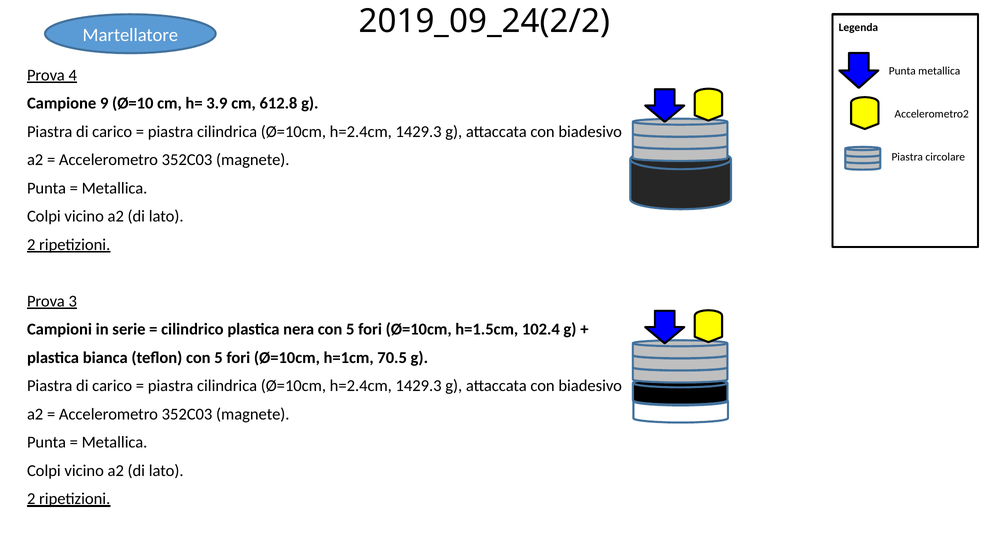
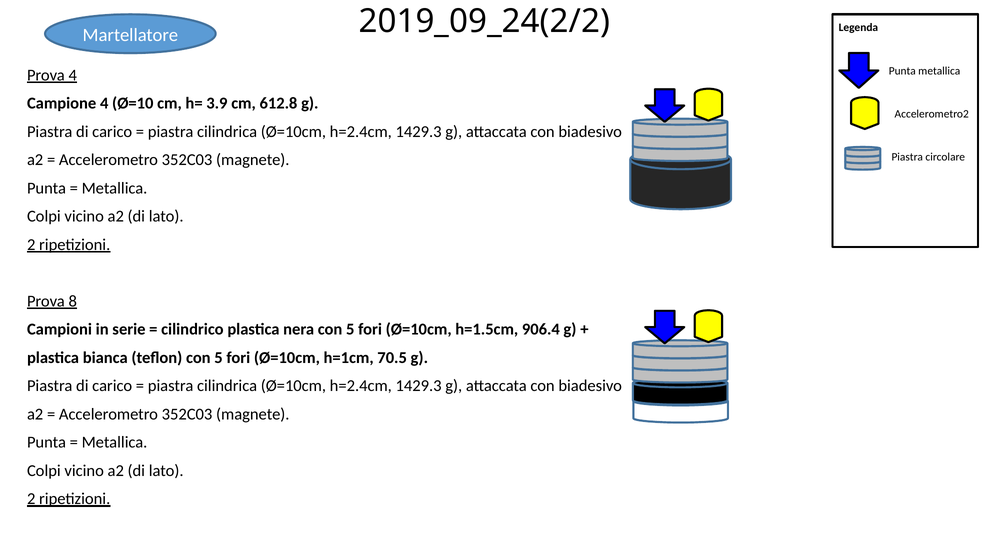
Campione 9: 9 -> 4 (104, 103)
3: 3 -> 8 (73, 301)
102.4: 102.4 -> 906.4 (541, 329)
